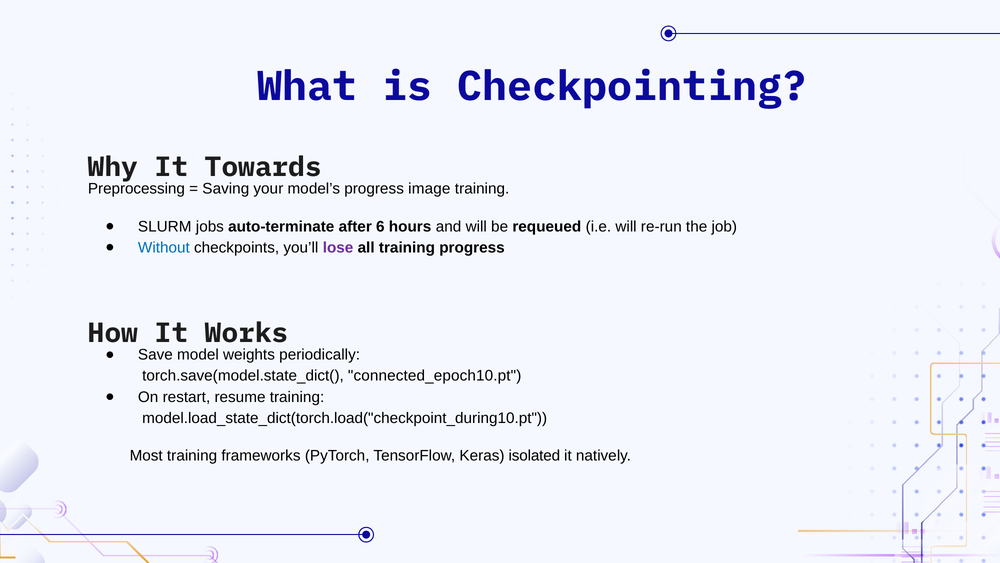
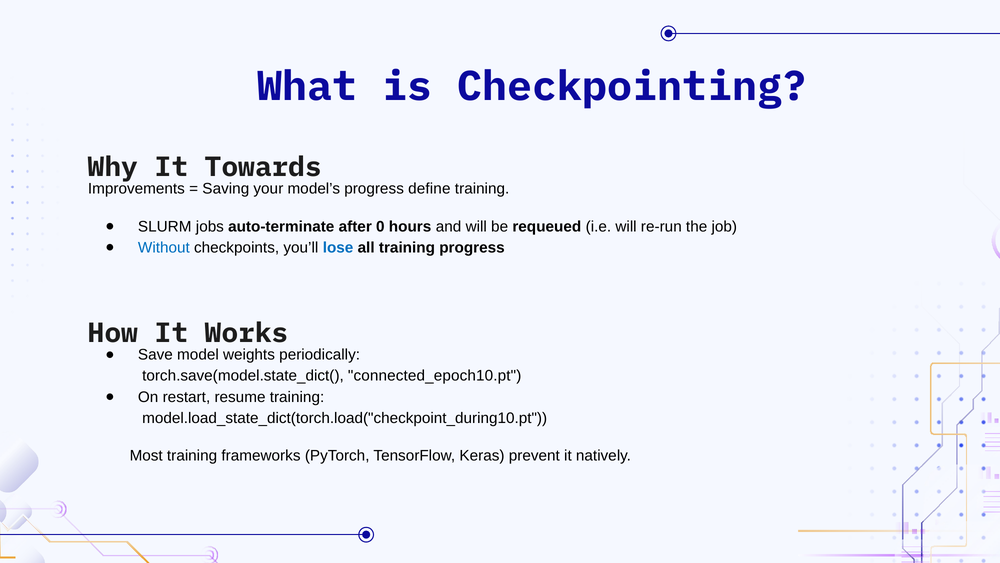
Preprocessing: Preprocessing -> Improvements (136, 189)
image: image -> define (429, 189)
6: 6 -> 0 (380, 226)
lose colour: purple -> blue (338, 248)
isolated: isolated -> prevent (534, 455)
